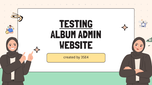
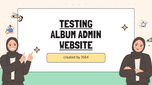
WEBSITE underline: none -> present (76, 46)
